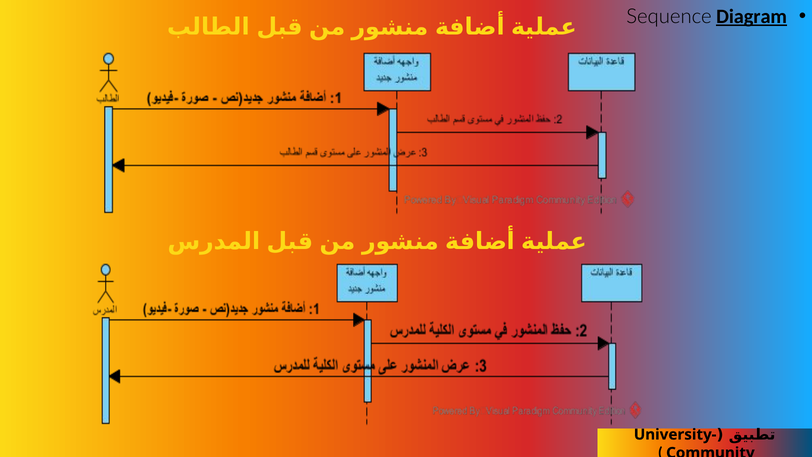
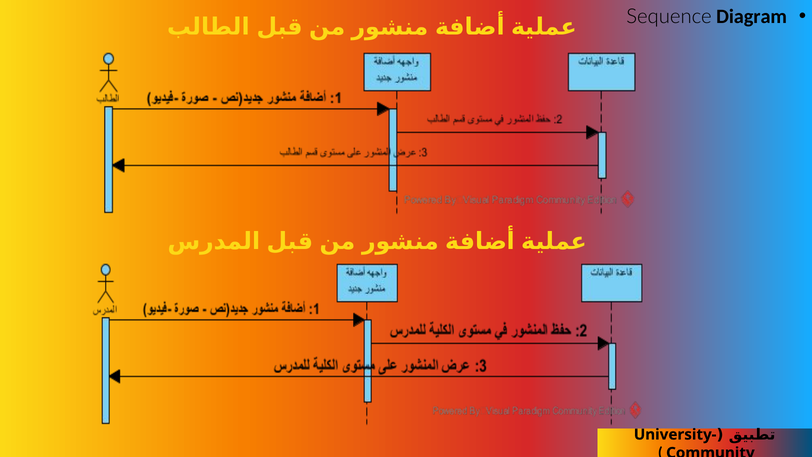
Diagram underline: present -> none (752, 17)
